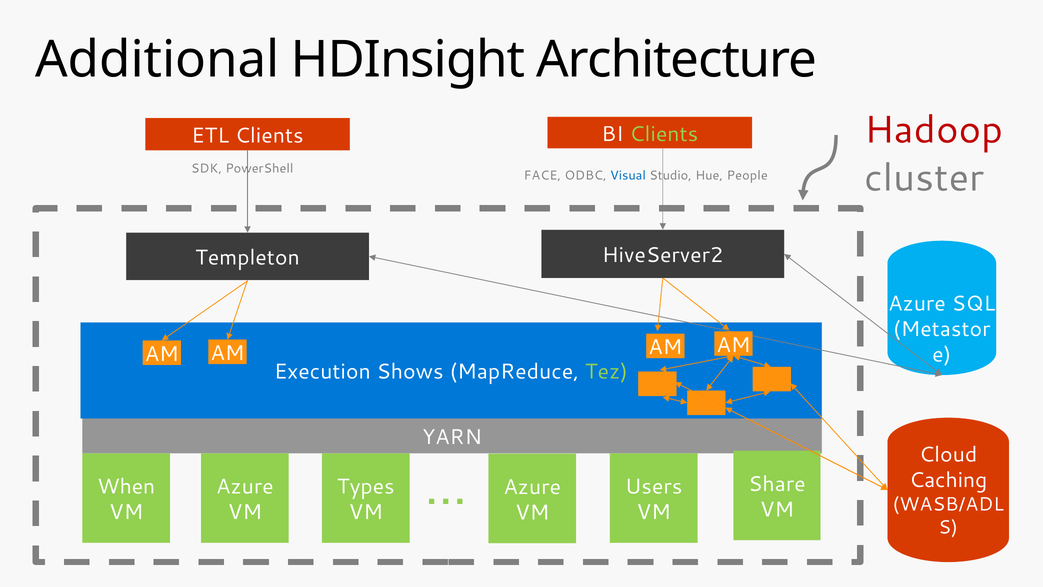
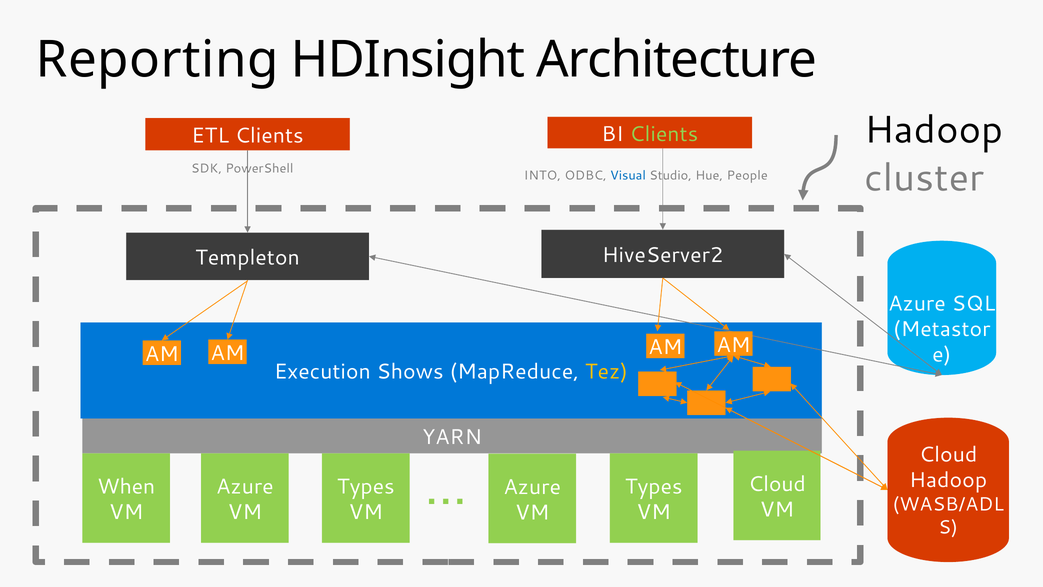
Additional: Additional -> Reporting (157, 60)
Hadoop colour: red -> black (934, 130)
FACE: FACE -> INTO (542, 175)
Tez colour: light green -> yellow (606, 372)
Caching: Caching -> Hadoop (948, 480)
Share: Share -> Cloud (777, 484)
Users: Users -> Types (654, 486)
